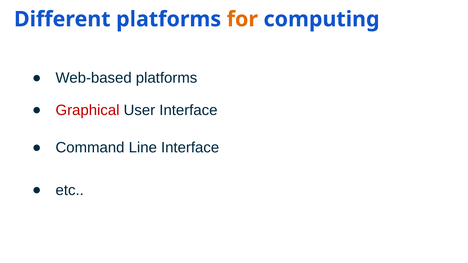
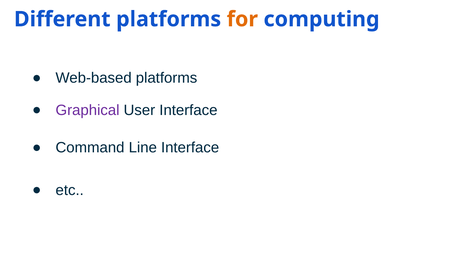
Graphical colour: red -> purple (88, 110)
